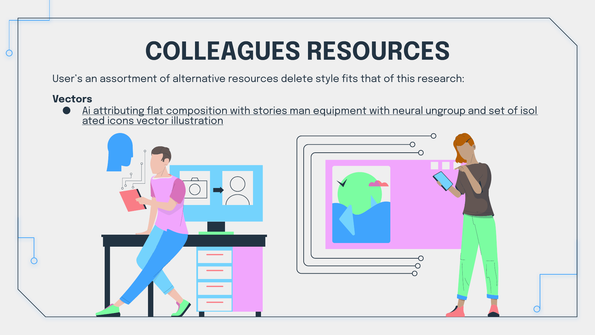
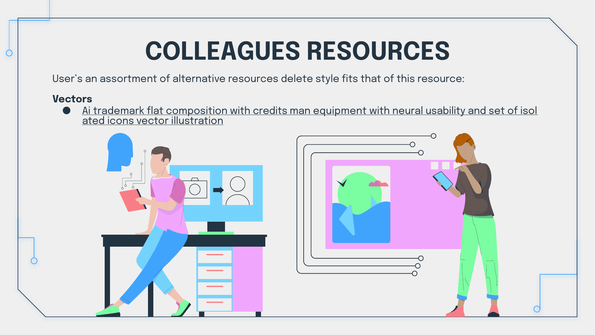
research: research -> resource (441, 79)
attributing: attributing -> trademark (119, 111)
stories: stories -> credits (270, 111)
ungroup: ungroup -> usability (446, 111)
